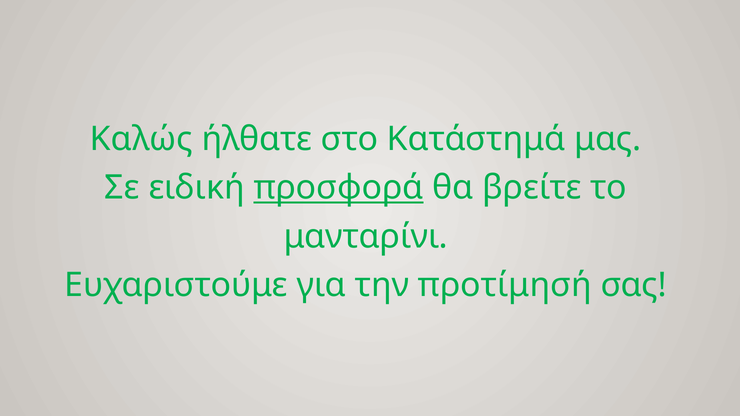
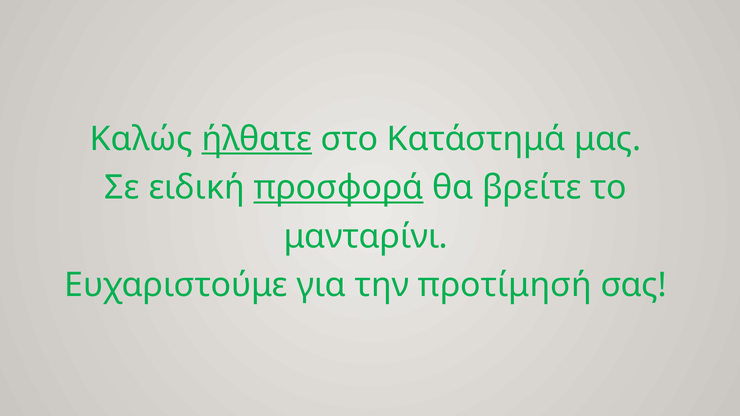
ήλθατε underline: none -> present (257, 139)
